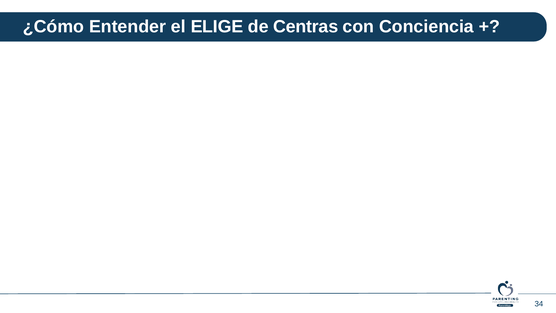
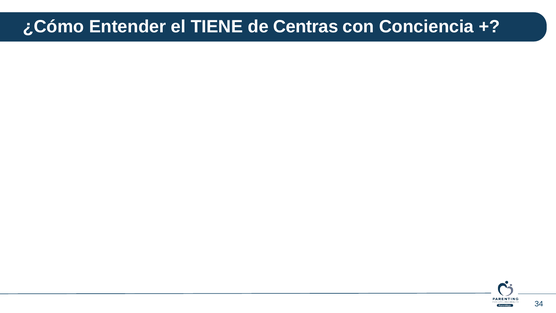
ELIGE: ELIGE -> TIENE (217, 27)
